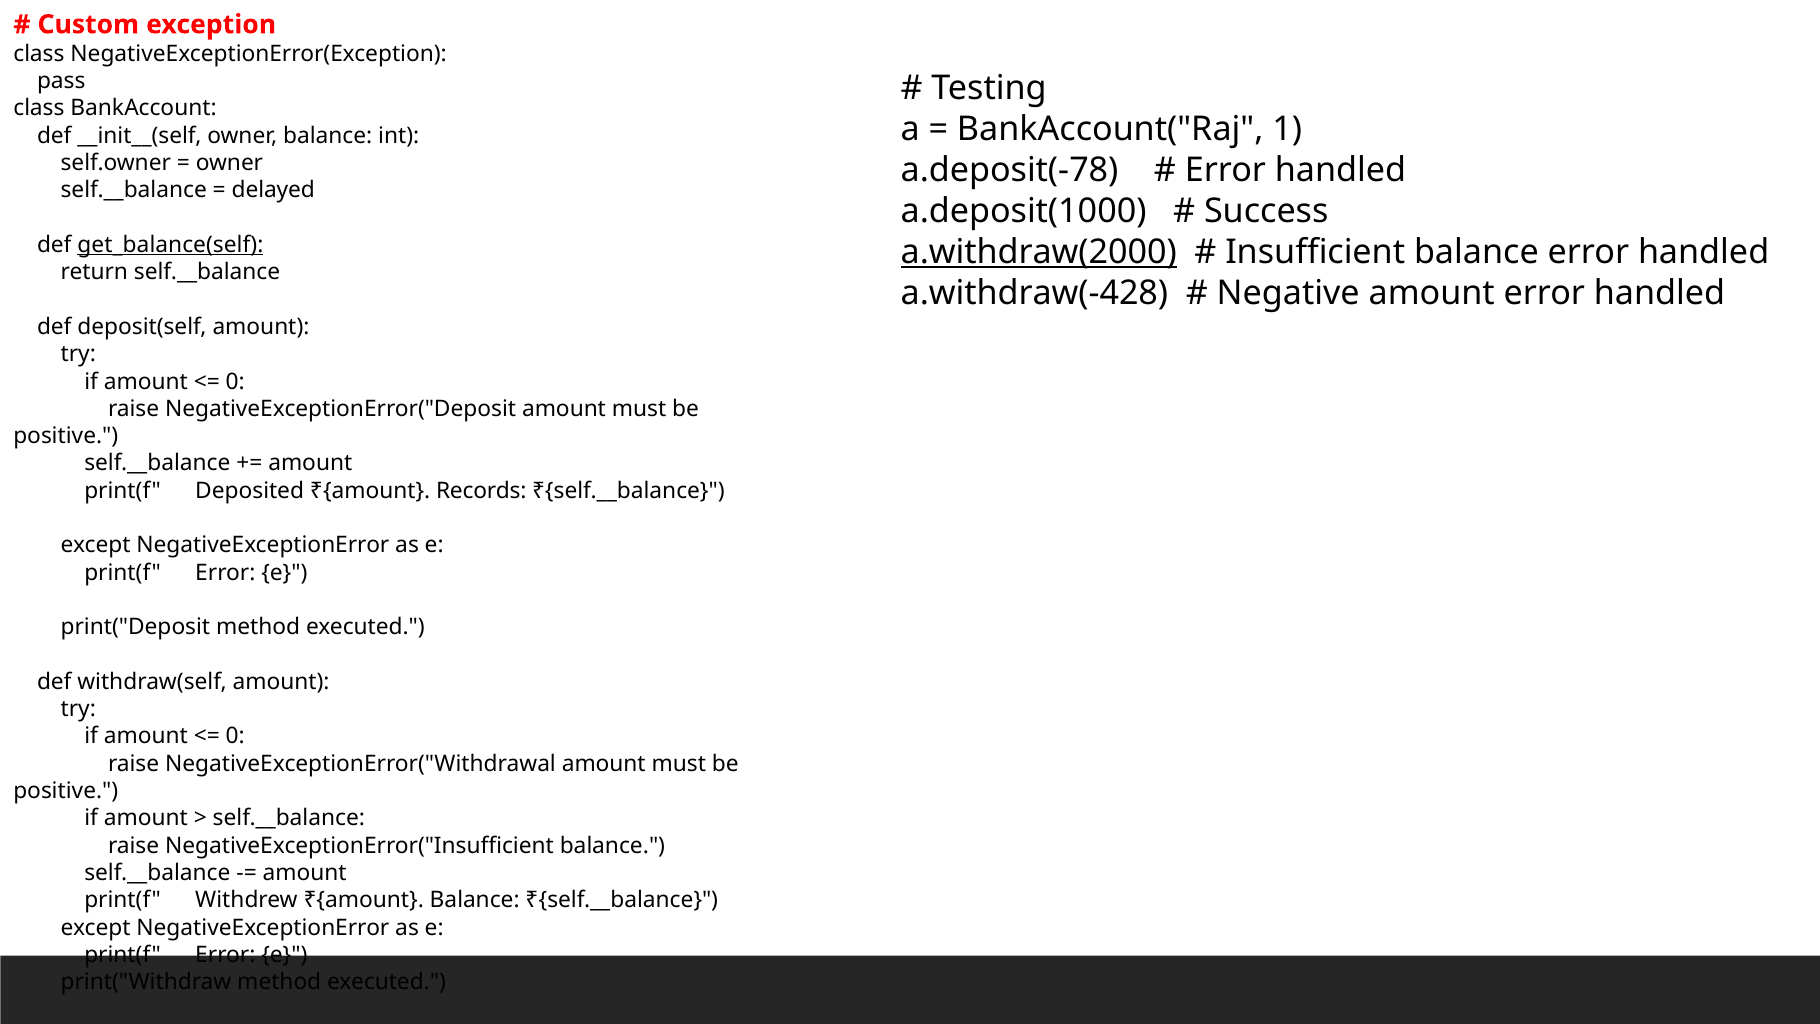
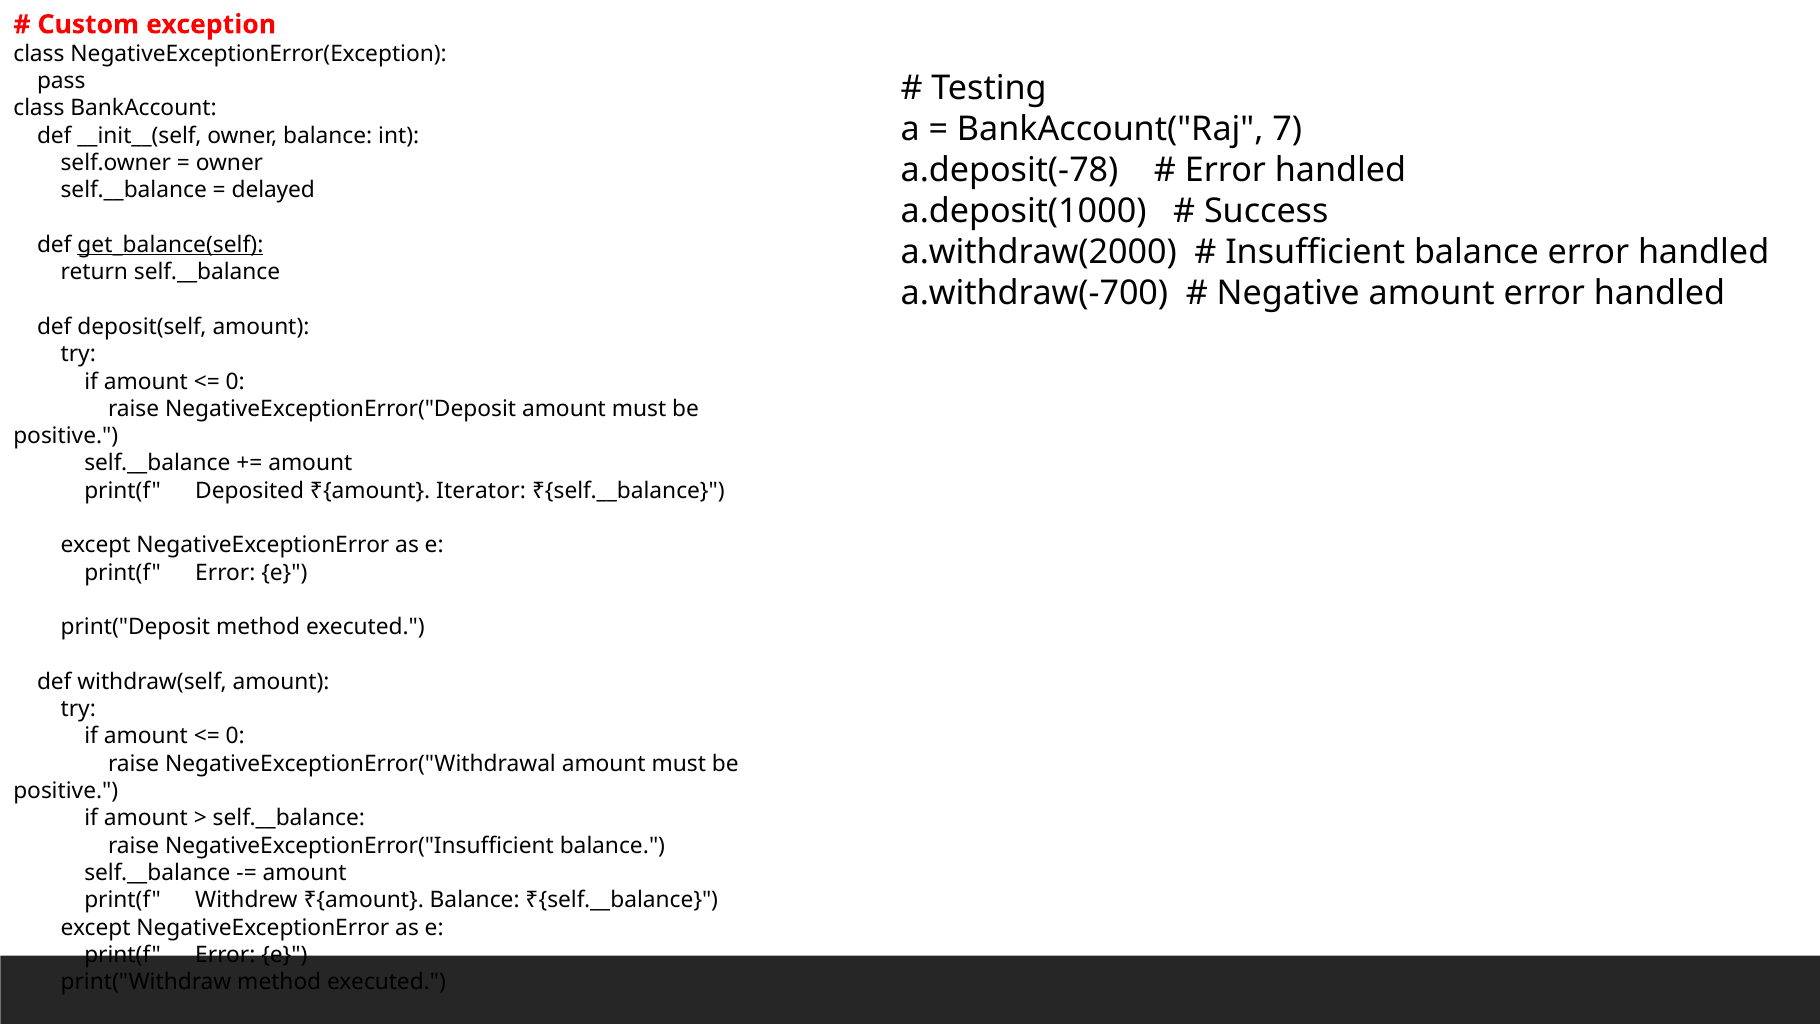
1: 1 -> 7 (1287, 130)
a.withdraw(2000 underline: present -> none (1039, 252)
a.withdraw(-428: a.withdraw(-428 -> a.withdraw(-700 (1034, 293)
Records: Records -> Iterator (481, 491)
